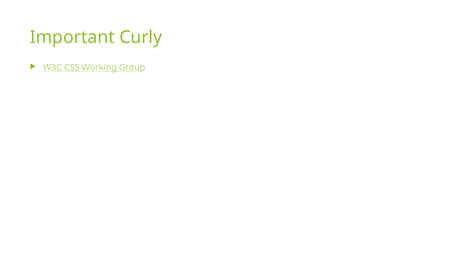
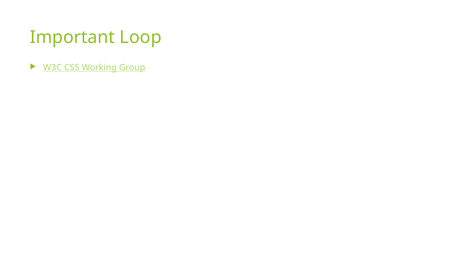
Curly: Curly -> Loop (141, 37)
